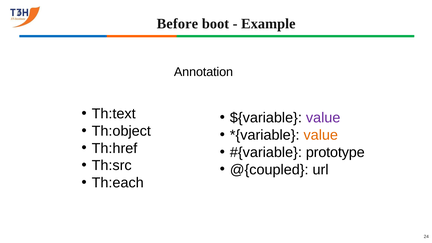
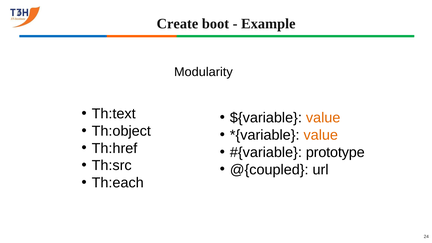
Before: Before -> Create (177, 24)
Annotation: Annotation -> Modularity (203, 72)
value colour: purple -> orange (323, 118)
